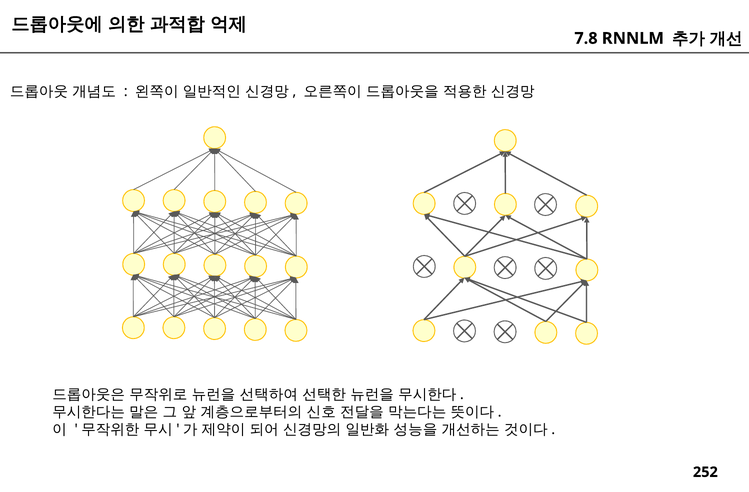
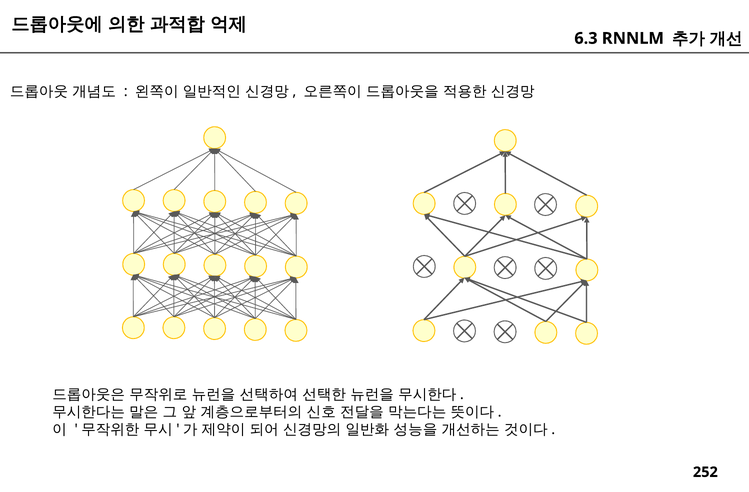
7.8: 7.8 -> 6.3 (586, 38)
